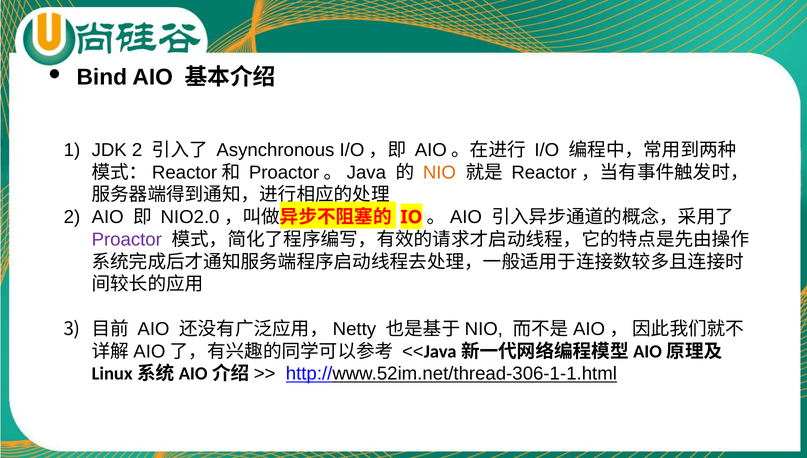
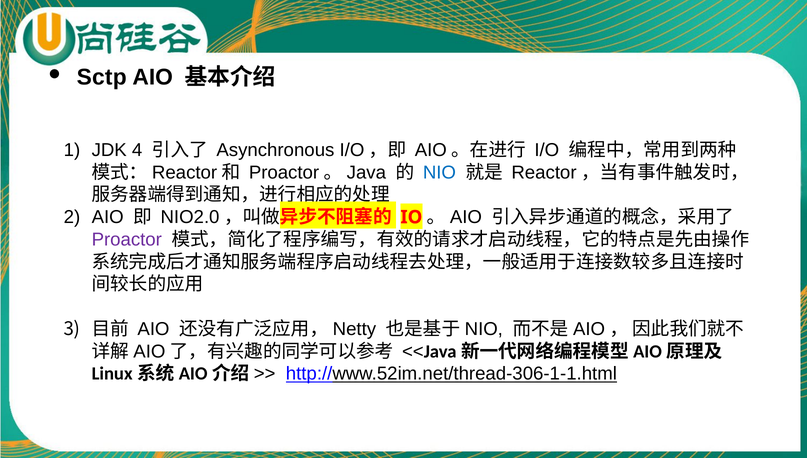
Bind: Bind -> Sctp (102, 77)
JDK 2: 2 -> 4 (137, 150)
NIO colour: orange -> blue (439, 172)
